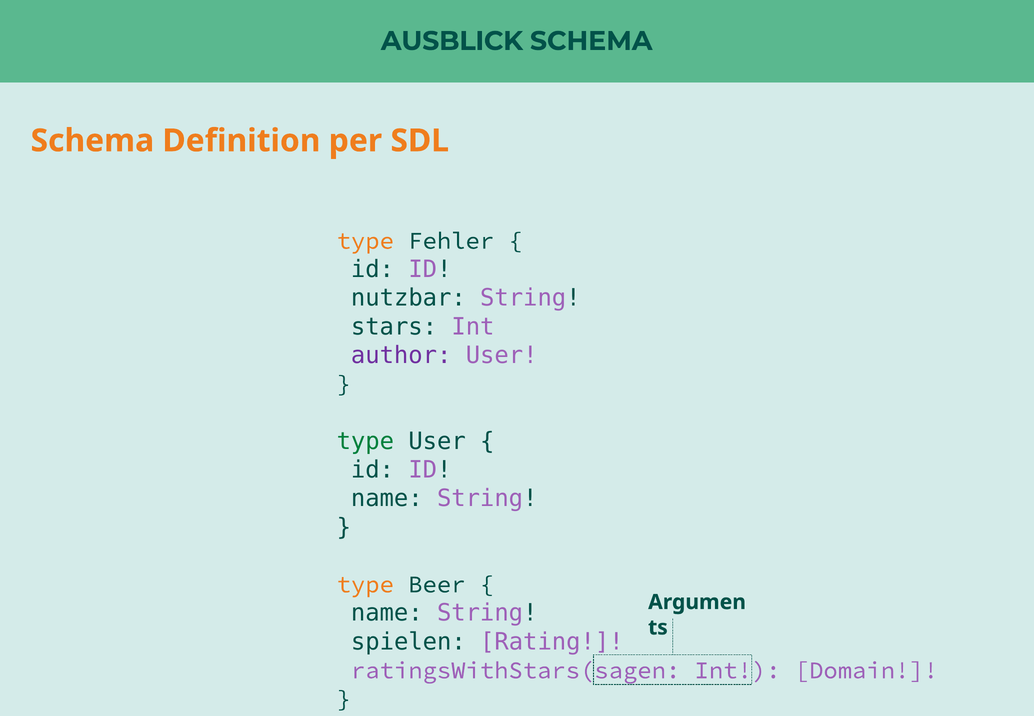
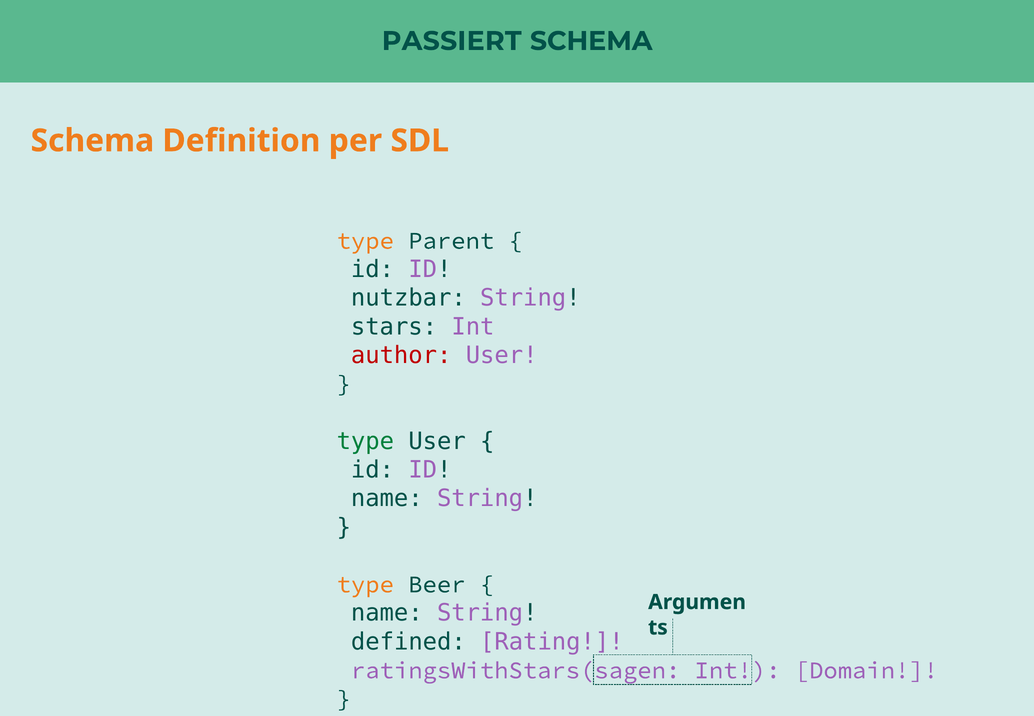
AUSBLICK: AUSBLICK -> PASSIERT (452, 41)
Fehler: Fehler -> Parent (451, 241)
author colour: purple -> red (401, 355)
spielen: spielen -> defined (408, 642)
